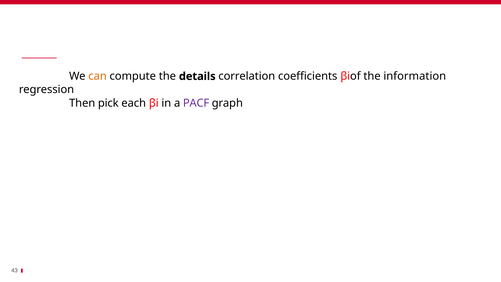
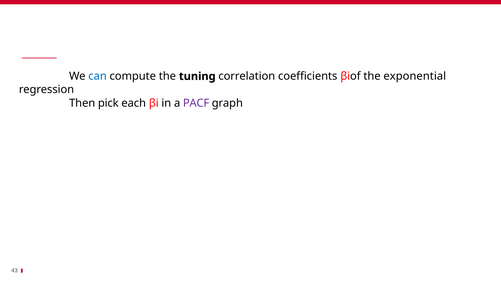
can colour: orange -> blue (98, 76)
details: details -> tuning (197, 76)
information: information -> exponential (415, 76)
